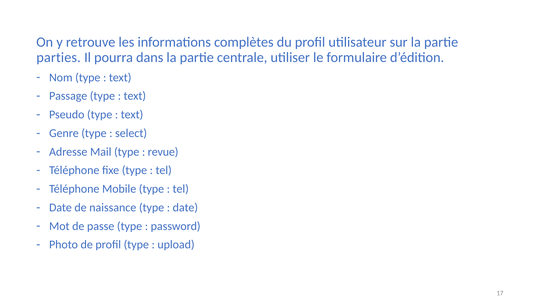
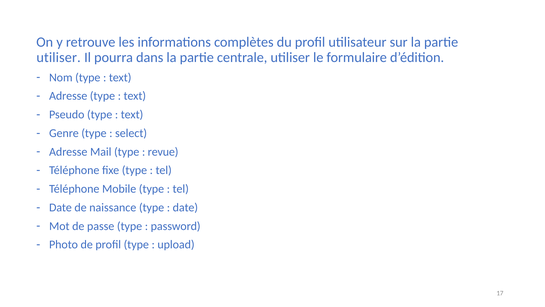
parties: parties -> utiliser (59, 58)
Passage: Passage -> Adresse (68, 96)
